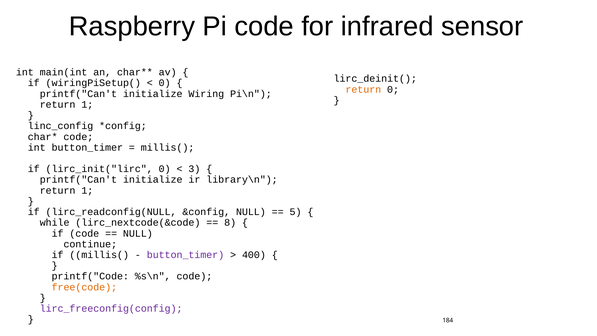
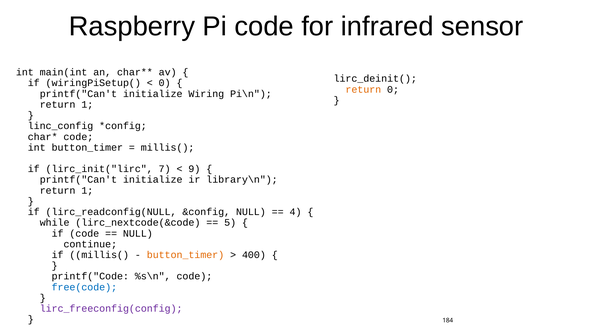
lirc_init("lirc 0: 0 -> 7 (165, 169)
3: 3 -> 9 (194, 169)
5: 5 -> 4 (296, 212)
8: 8 -> 5 (230, 223)
button_timer colour: purple -> orange (185, 255)
free(code colour: orange -> blue (84, 287)
